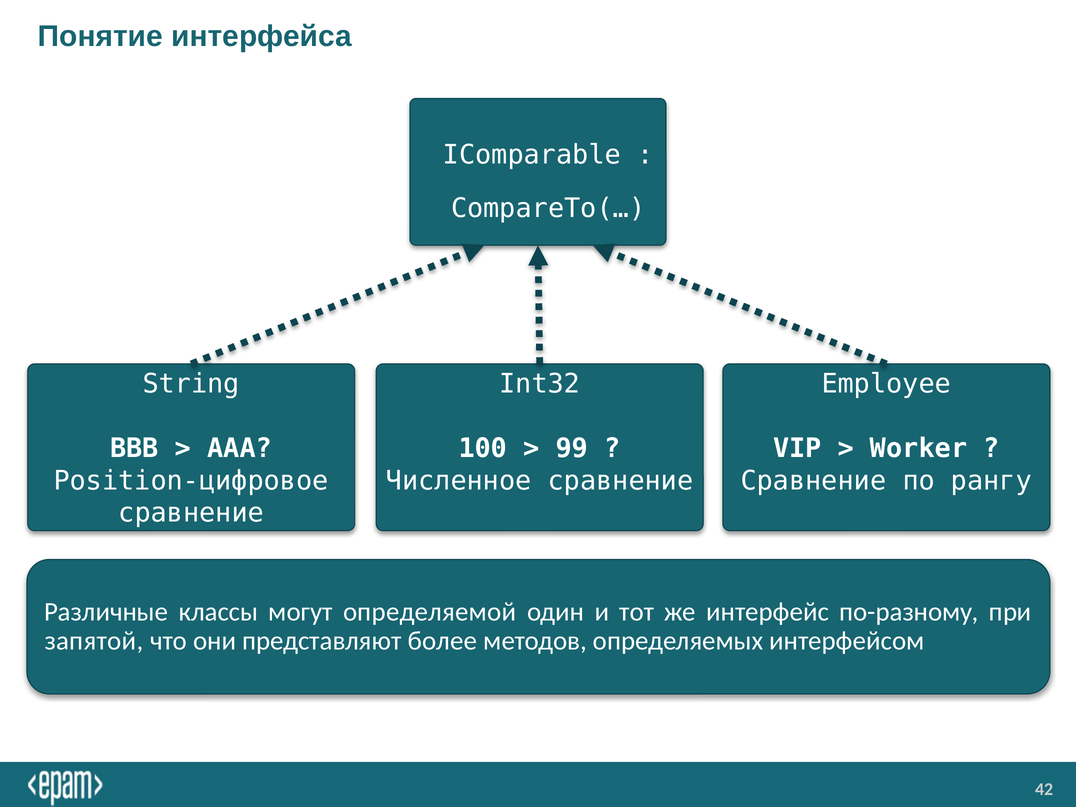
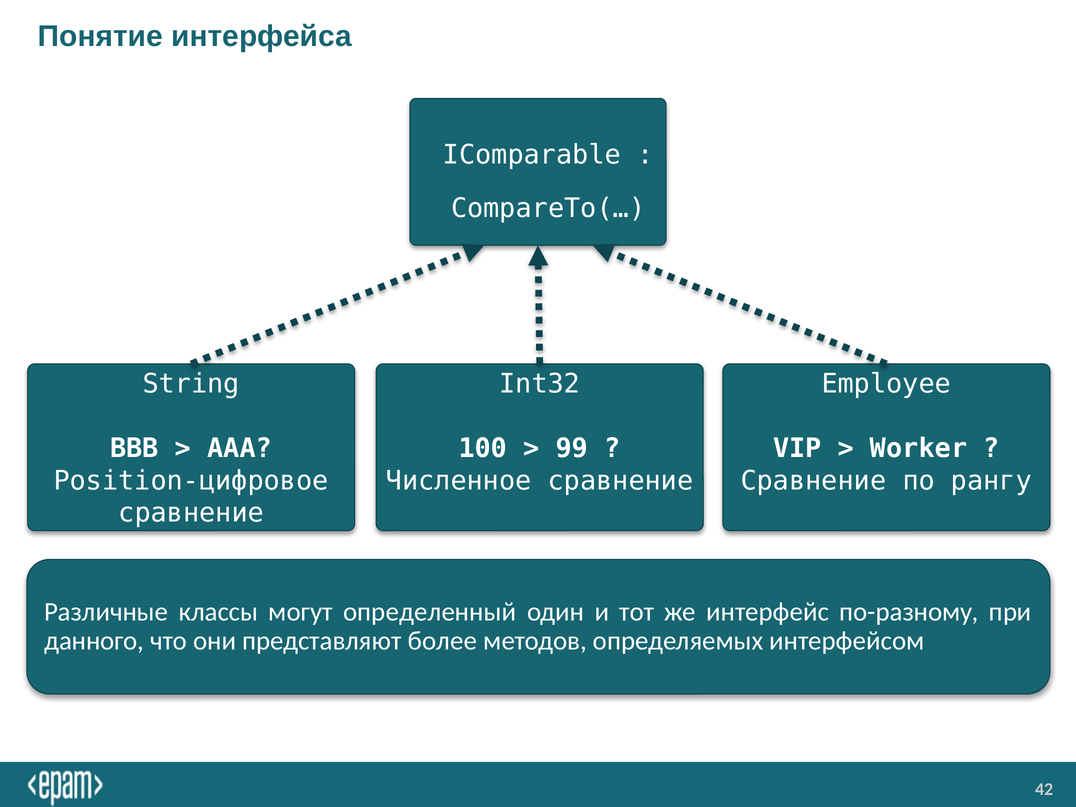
определяемой: определяемой -> определенный (430, 612)
запятой: запятой -> данного (94, 641)
